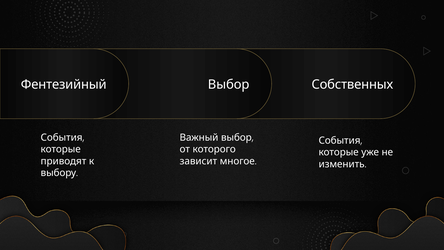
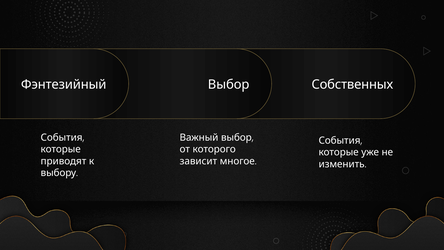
Фентезийный: Фентезийный -> Фэнтезийный (64, 85)
